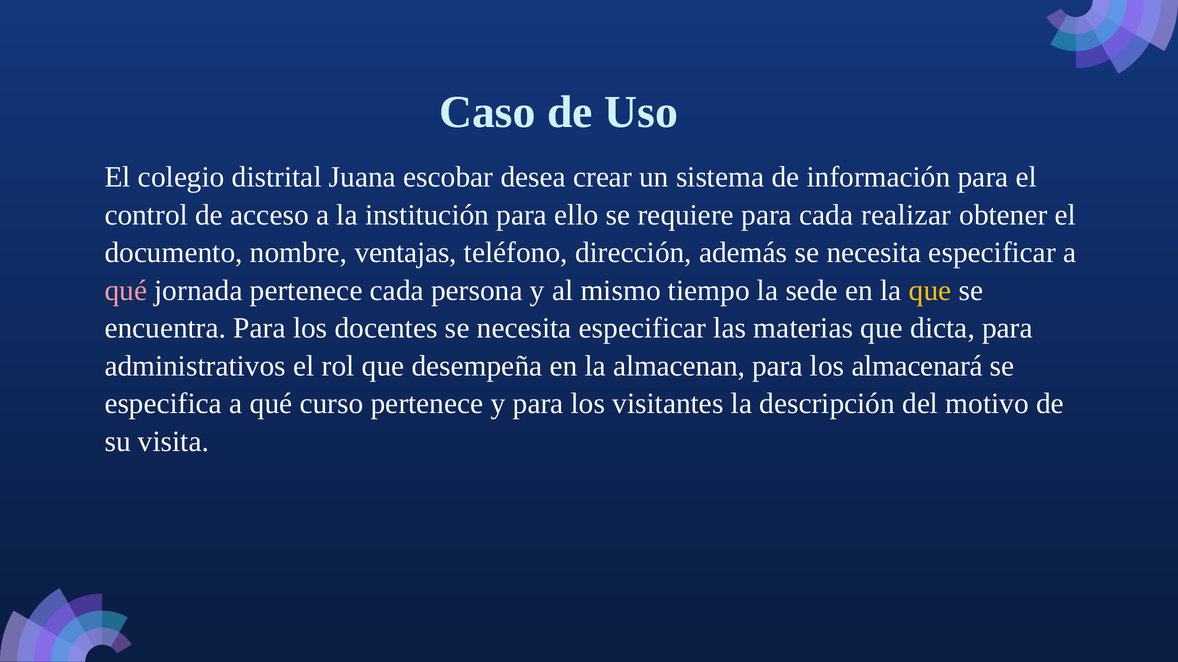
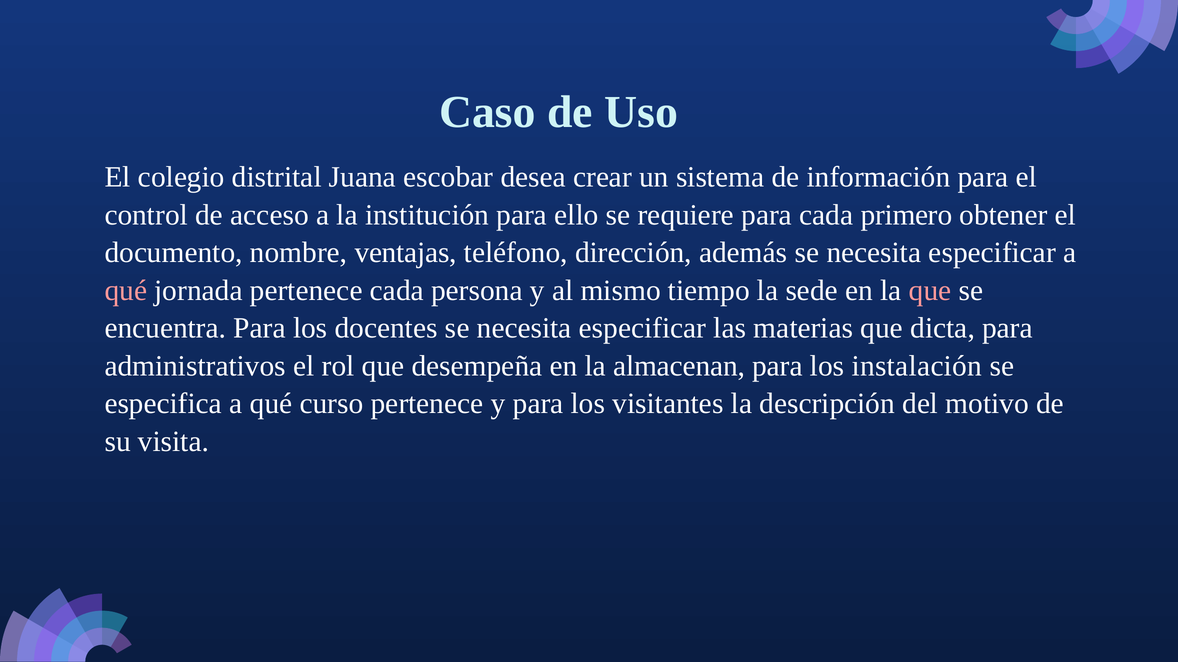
realizar: realizar -> primero (906, 215)
que colour: yellow -> pink (930, 291)
almacenará: almacenará -> instalación (917, 366)
